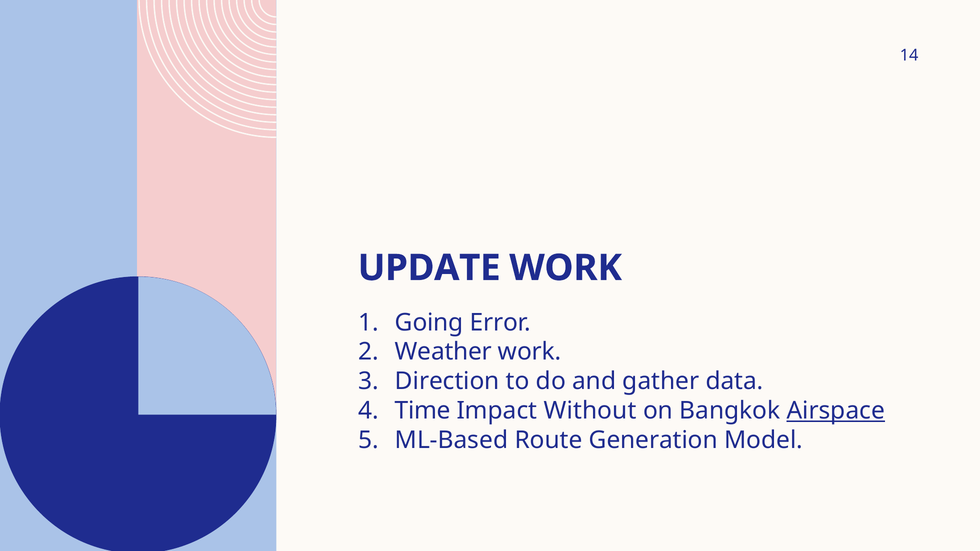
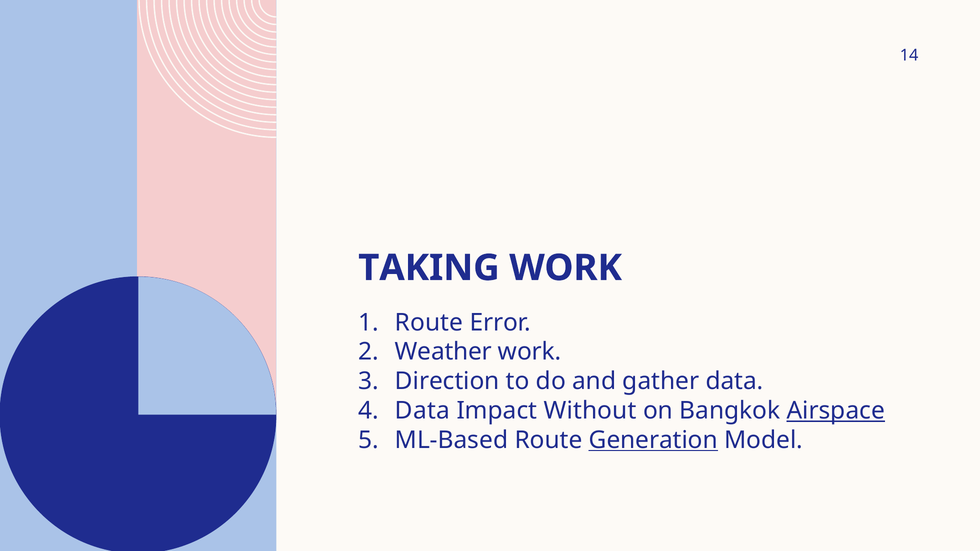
UPDATE: UPDATE -> TAKING (429, 268)
Going: Going -> Route (429, 323)
Time: Time -> Data (422, 411)
Generation underline: none -> present (653, 440)
